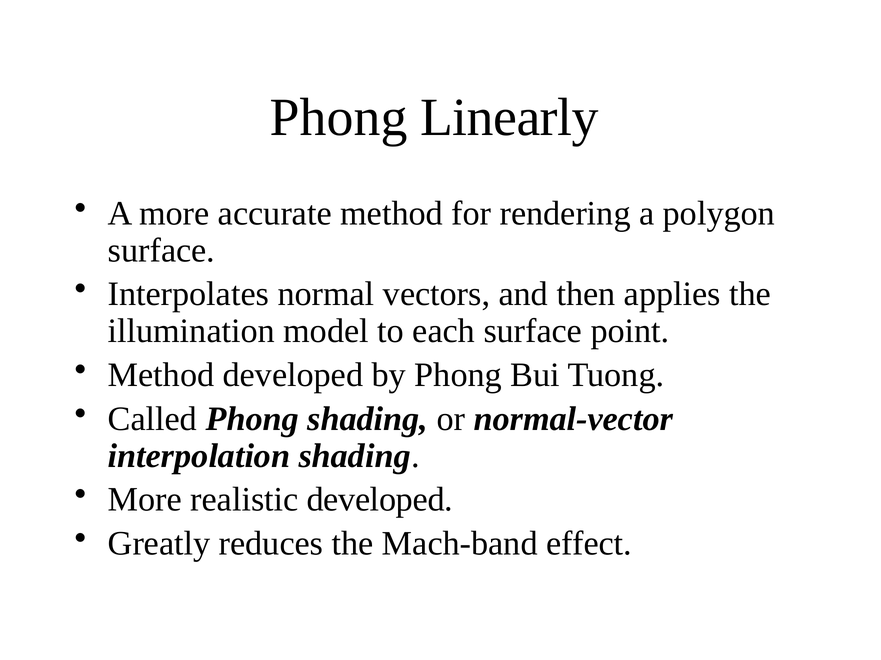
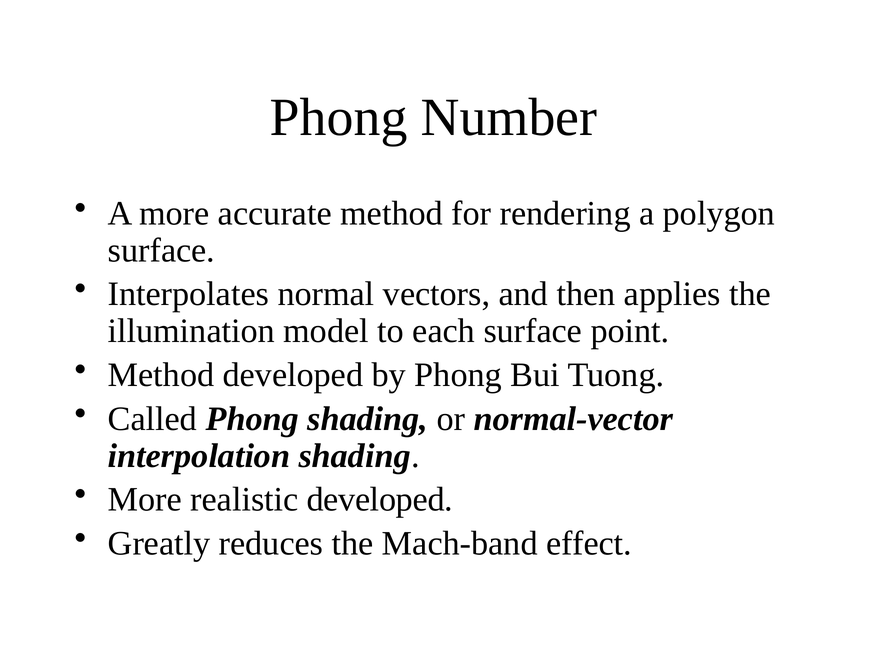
Linearly: Linearly -> Number (509, 118)
